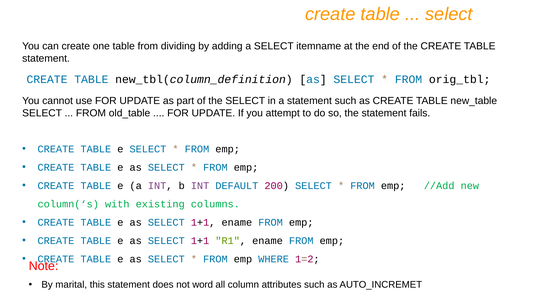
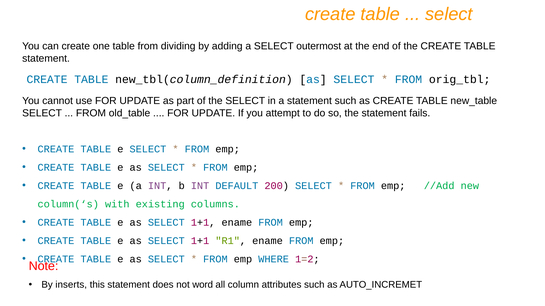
itemname: itemname -> outermost (319, 46)
marital: marital -> inserts (71, 285)
